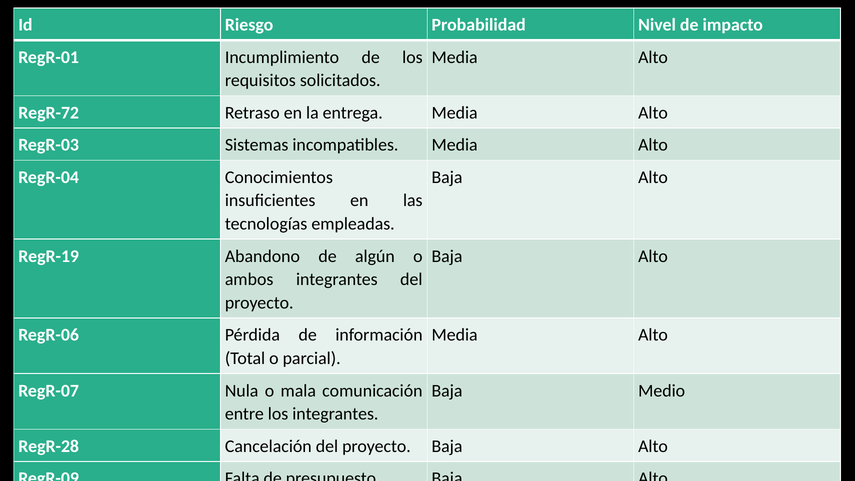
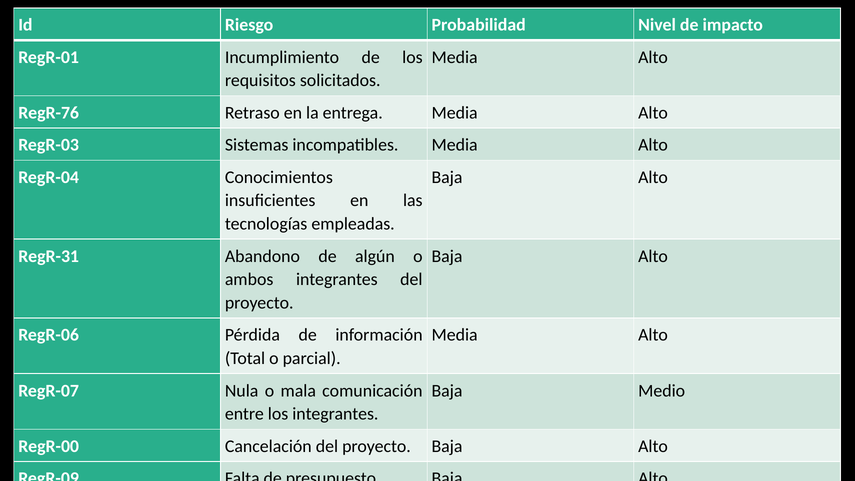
RegR-72: RegR-72 -> RegR-76 (49, 113)
RegR-19: RegR-19 -> RegR-31 (49, 256)
RegR-28: RegR-28 -> RegR-00 (49, 446)
